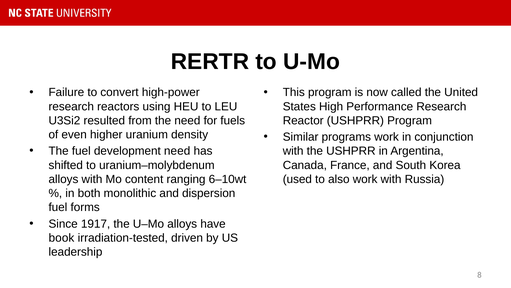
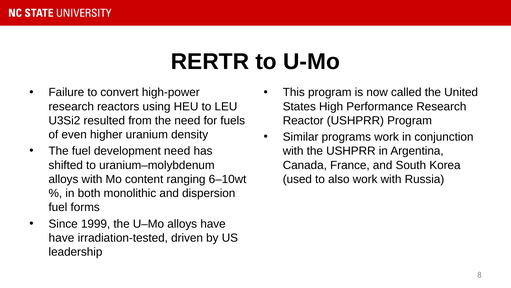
1917: 1917 -> 1999 (96, 223)
book: book -> have (61, 237)
